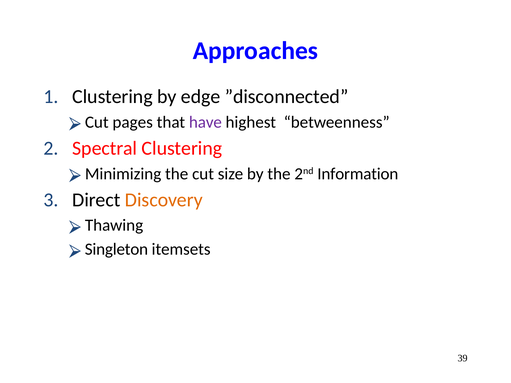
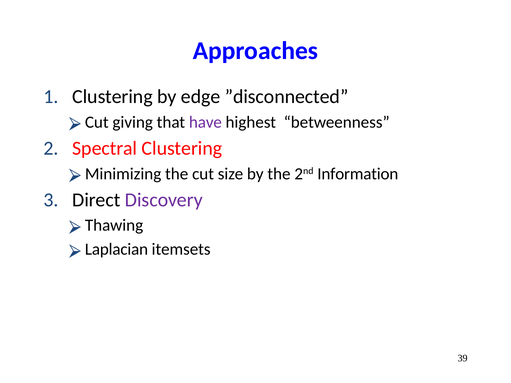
pages: pages -> giving (133, 122)
Discovery colour: orange -> purple (164, 200)
Singleton: Singleton -> Laplacian (116, 249)
